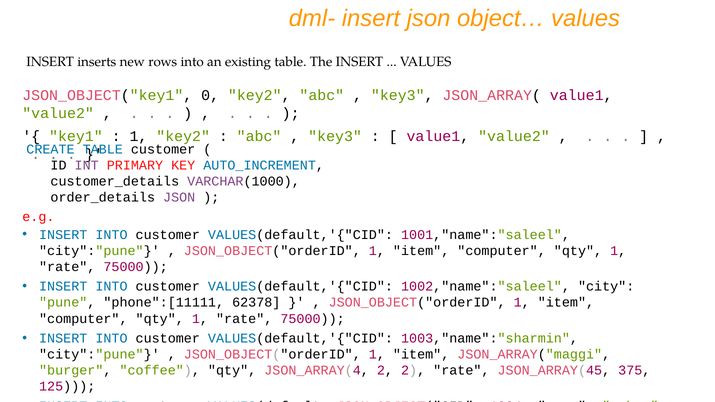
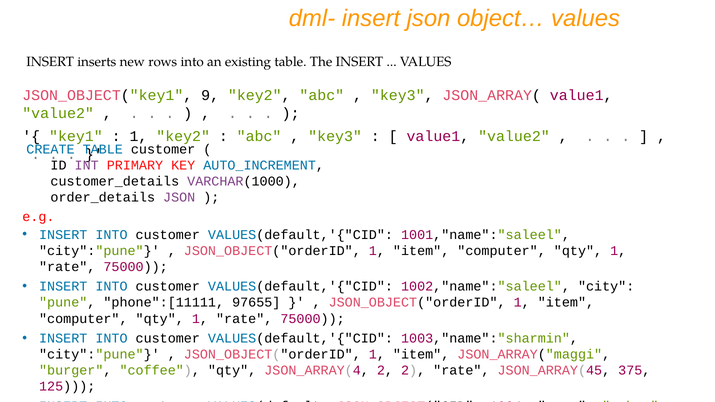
0: 0 -> 9 (210, 95)
62378: 62378 -> 97655 (256, 303)
